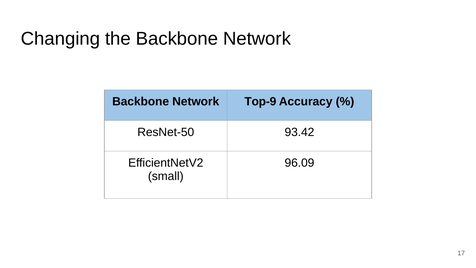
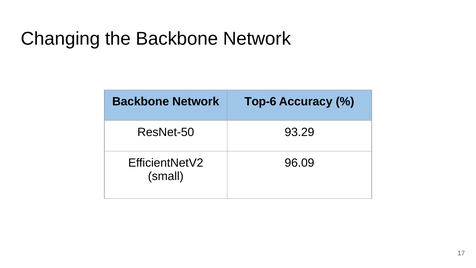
Top-9: Top-9 -> Top-6 (260, 101)
93.42: 93.42 -> 93.29 (299, 132)
